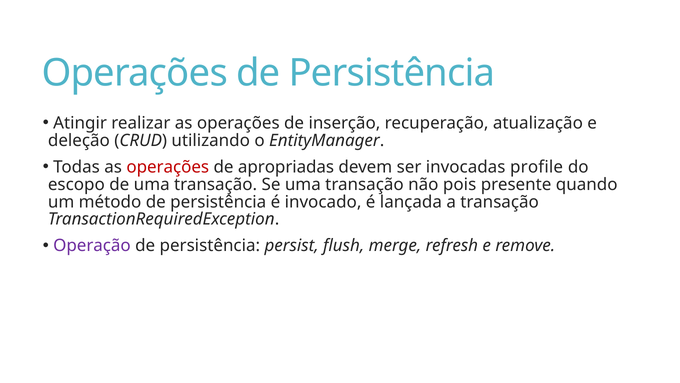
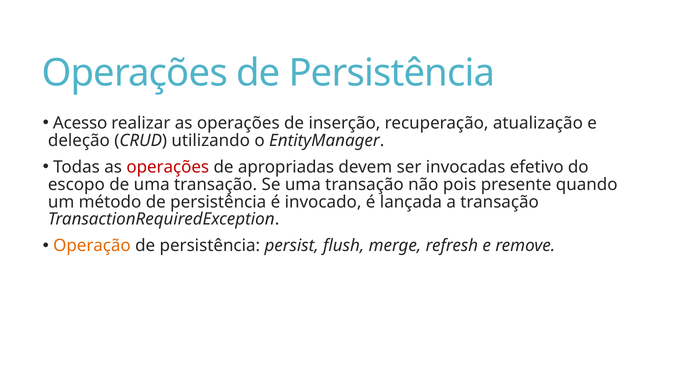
Atingir: Atingir -> Acesso (80, 123)
profile: profile -> efetivo (537, 167)
Operação colour: purple -> orange (92, 246)
